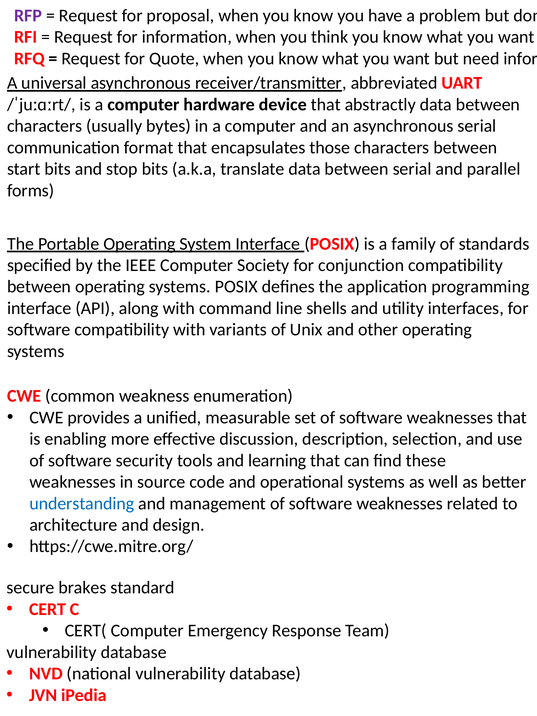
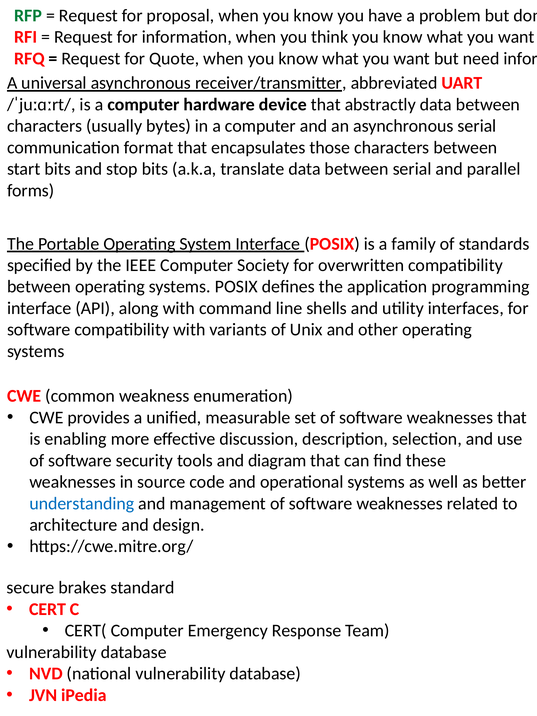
RFP colour: purple -> green (28, 15)
conjunction: conjunction -> overwritten (361, 265)
learning: learning -> diagram (277, 460)
